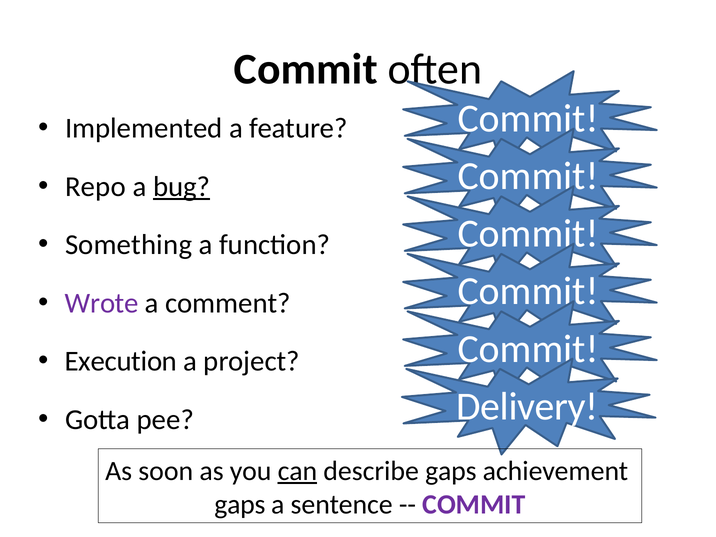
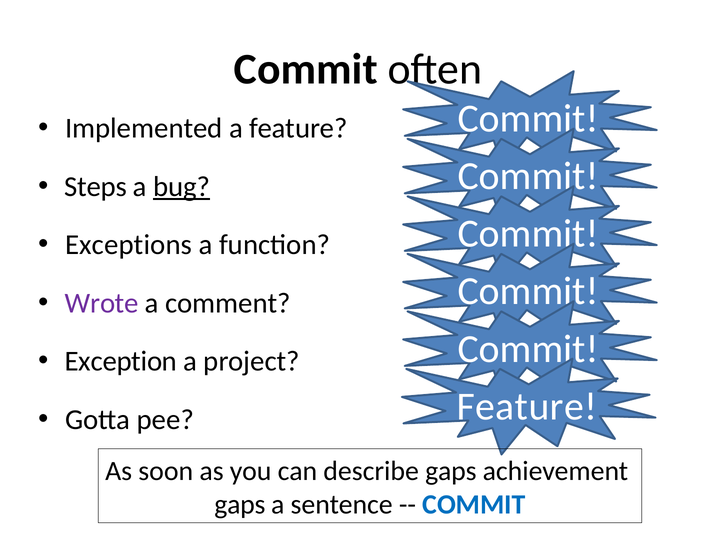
Repo: Repo -> Steps (96, 187)
Something: Something -> Exceptions (129, 245)
Execution: Execution -> Exception (121, 361)
Delivery: Delivery -> Feature (527, 406)
can underline: present -> none (297, 471)
COMMIT colour: purple -> blue (474, 505)
